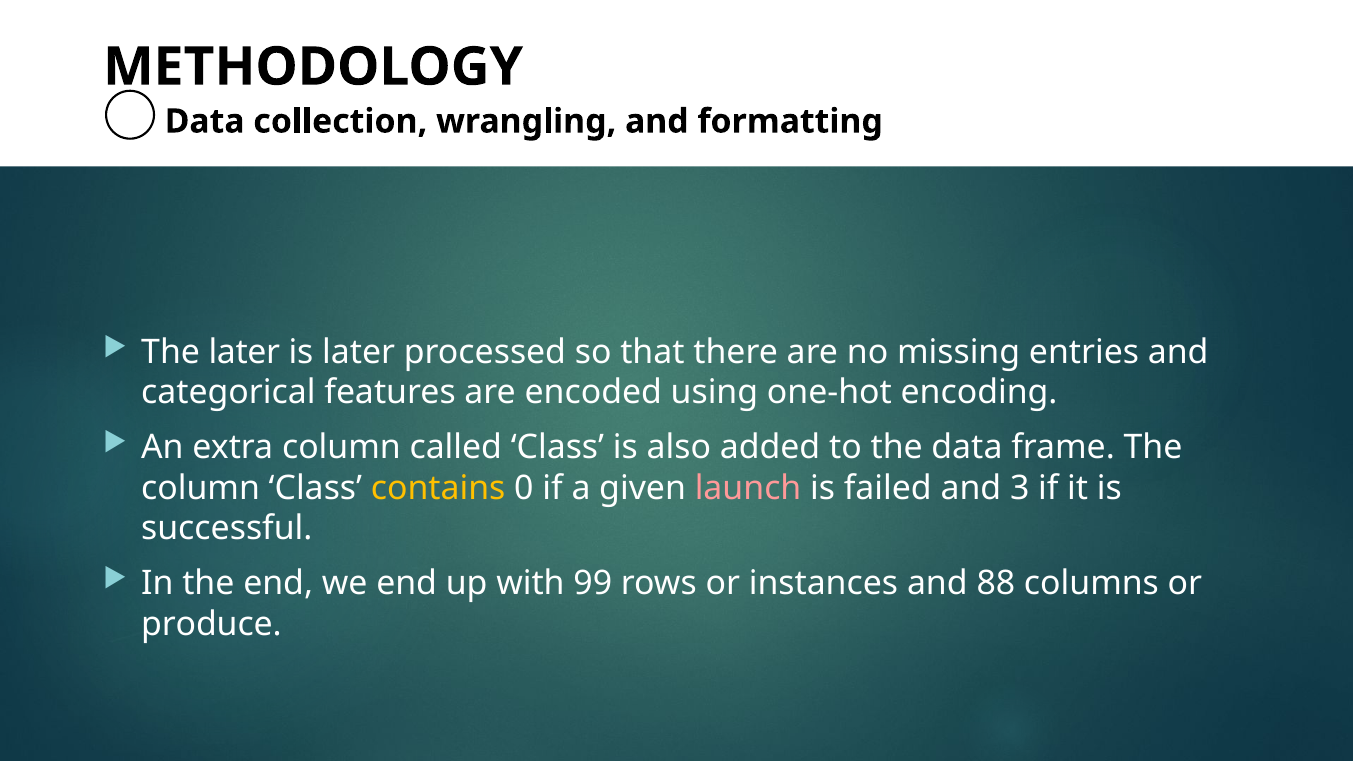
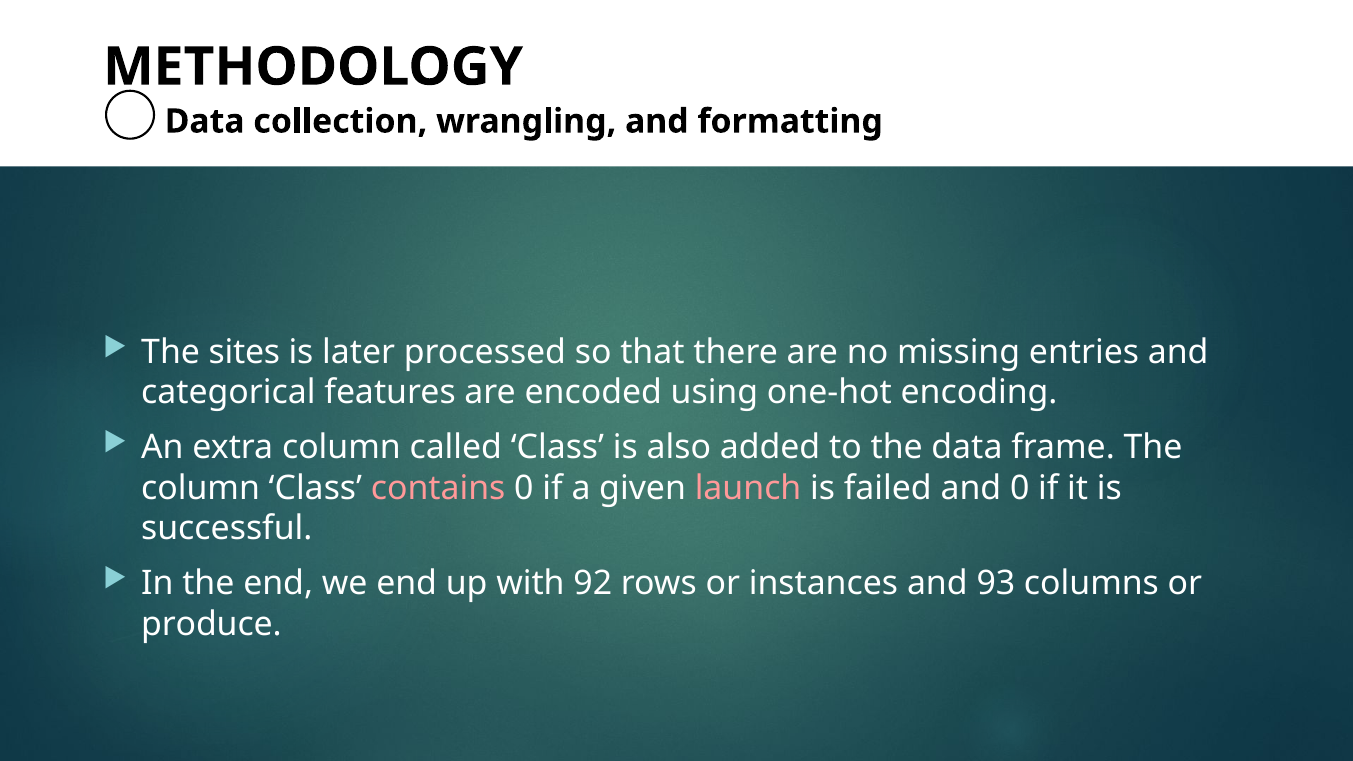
The later: later -> sites (244, 352)
contains colour: yellow -> pink (438, 488)
and 3: 3 -> 0 (1020, 488)
99: 99 -> 92 (593, 583)
88: 88 -> 93 (996, 583)
